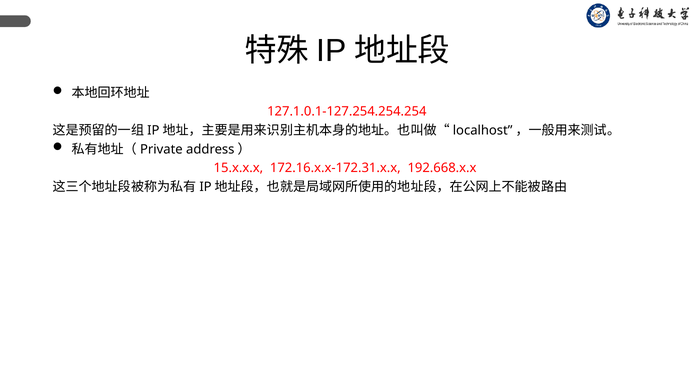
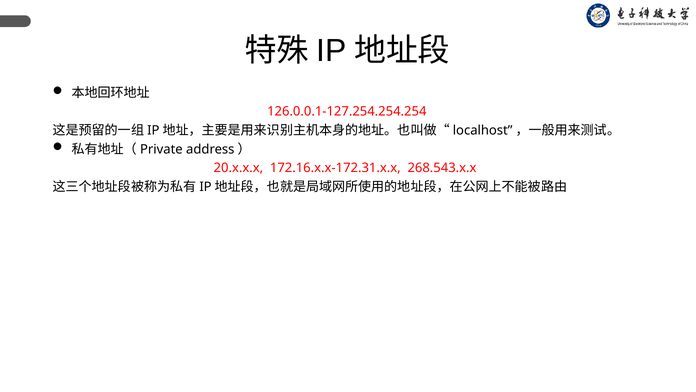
127.1.0.1-127.254.254.254: 127.1.0.1-127.254.254.254 -> 126.0.0.1-127.254.254.254 (347, 112)
15.x.x.x: 15.x.x.x -> 20.x.x.x (238, 168)
192.668.x.x: 192.668.x.x -> 268.543.x.x (442, 168)
